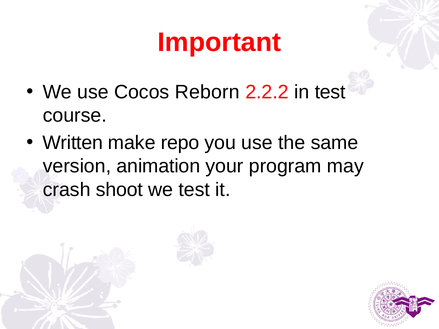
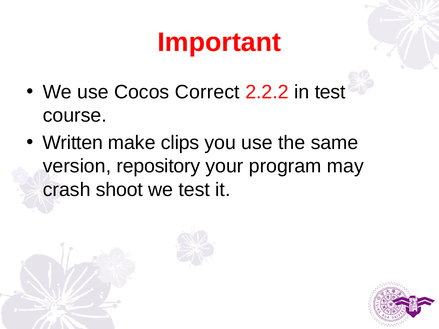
Reborn: Reborn -> Correct (207, 92)
repo: repo -> clips (180, 143)
animation: animation -> repository (158, 166)
